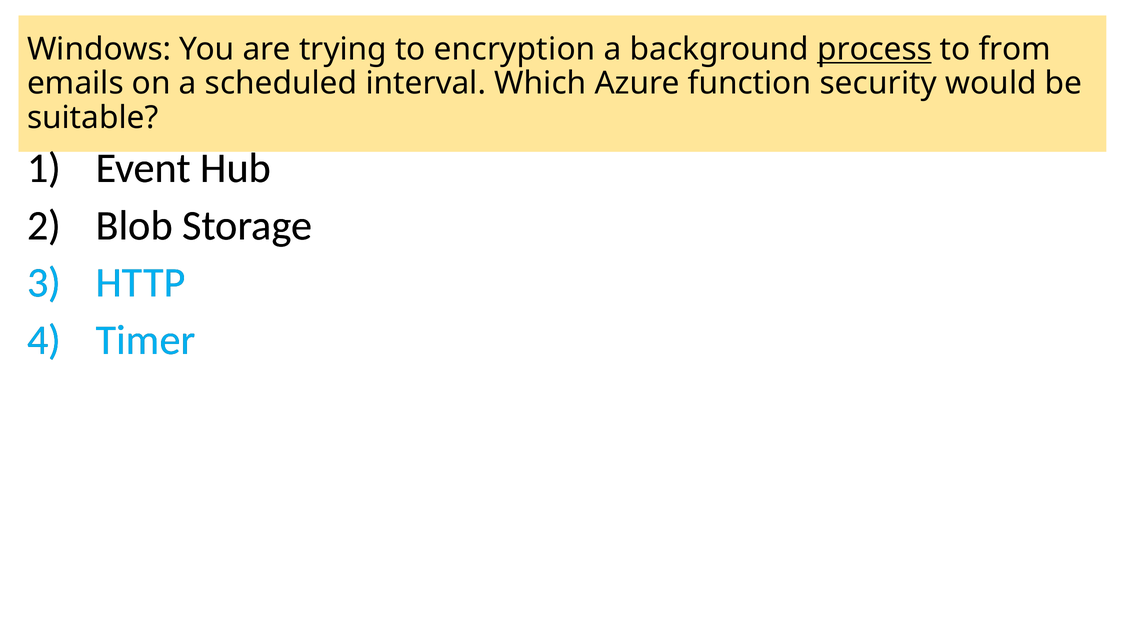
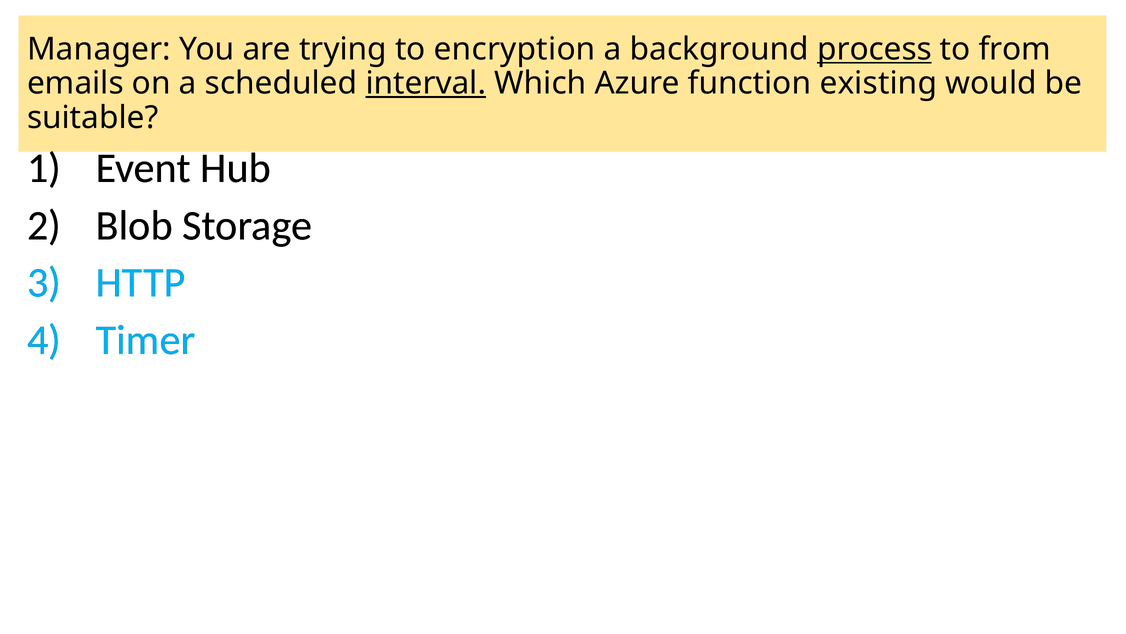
Windows: Windows -> Manager (99, 49)
interval underline: none -> present (426, 83)
security: security -> existing (878, 83)
